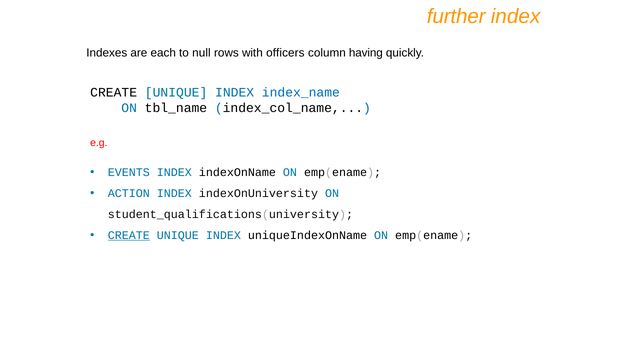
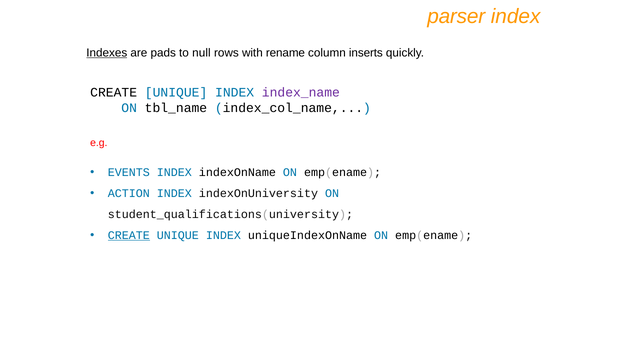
further: further -> parser (456, 16)
Indexes underline: none -> present (107, 53)
each: each -> pads (163, 53)
officers: officers -> rename (285, 53)
having: having -> inserts (366, 53)
index_name colour: blue -> purple (301, 93)
